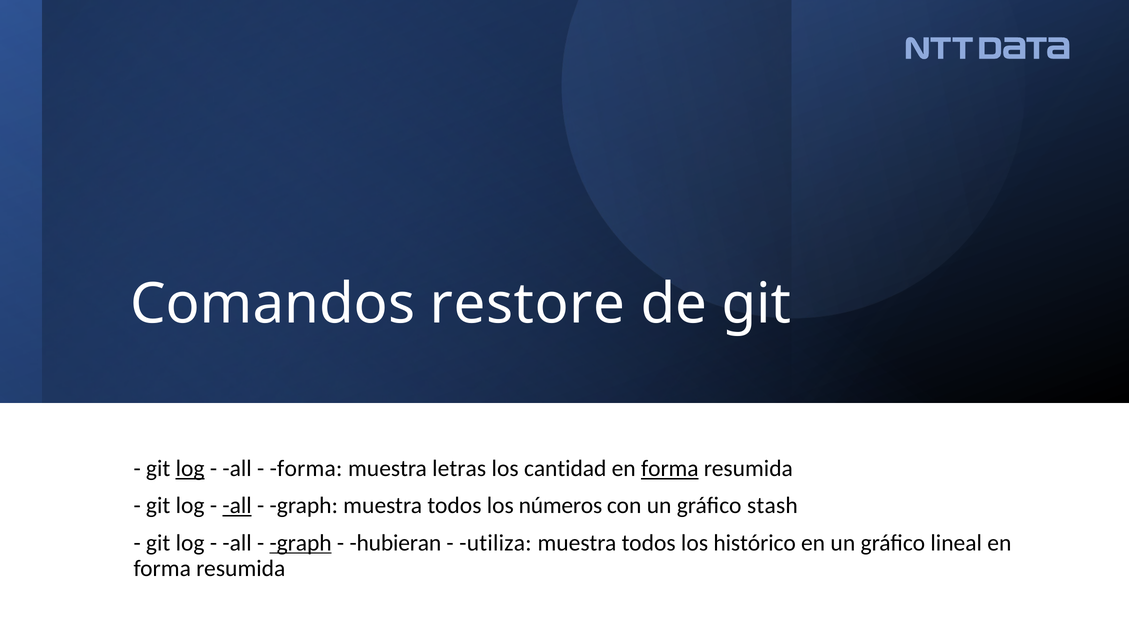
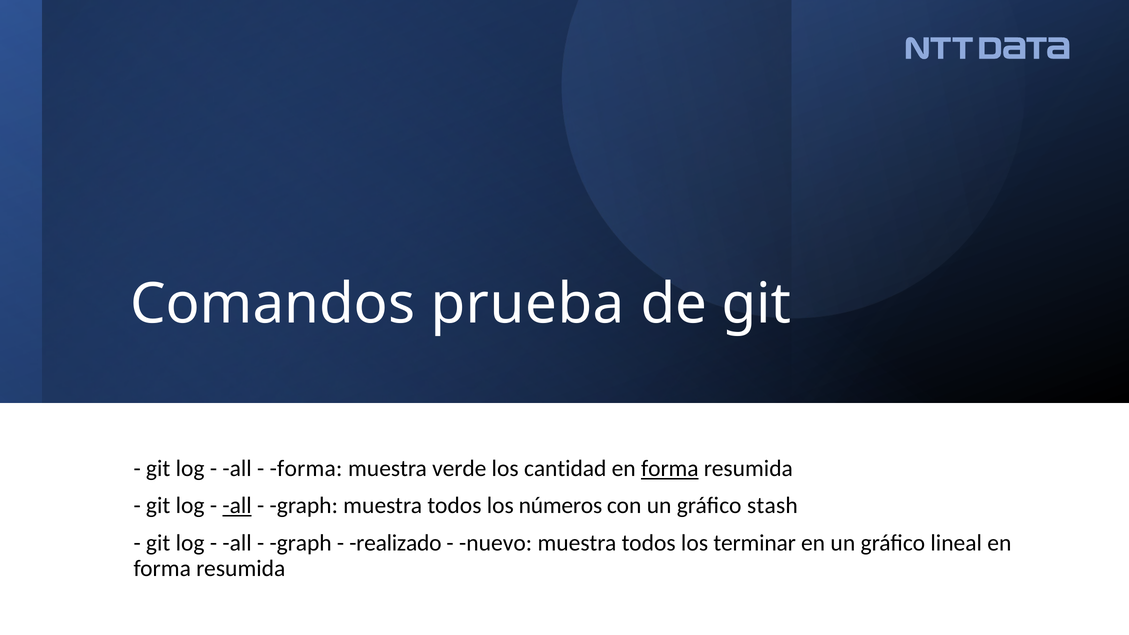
restore: restore -> prueba (528, 304)
log underline: present -> none (190, 469)
letras: letras -> verde (459, 469)
graph underline: present -> none (301, 543)
hubieran: hubieran -> realizado (395, 543)
utiliza: utiliza -> nuevo (496, 543)
histórico: histórico -> terminar (755, 543)
